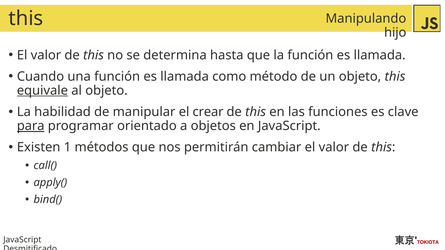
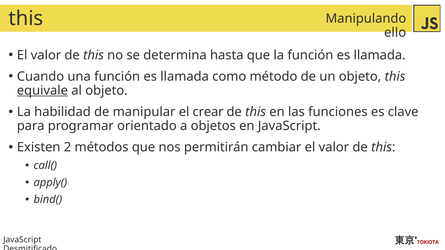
hijo: hijo -> ello (395, 32)
para underline: present -> none (31, 126)
1: 1 -> 2 (67, 148)
